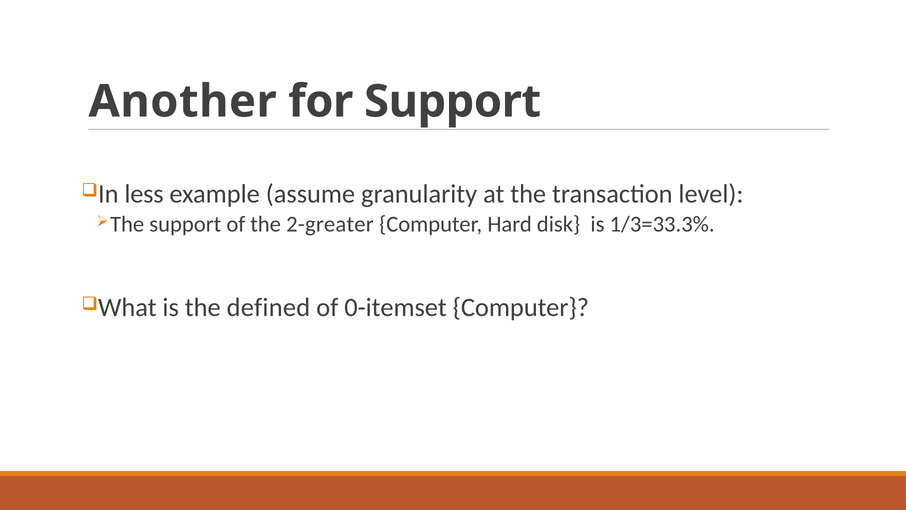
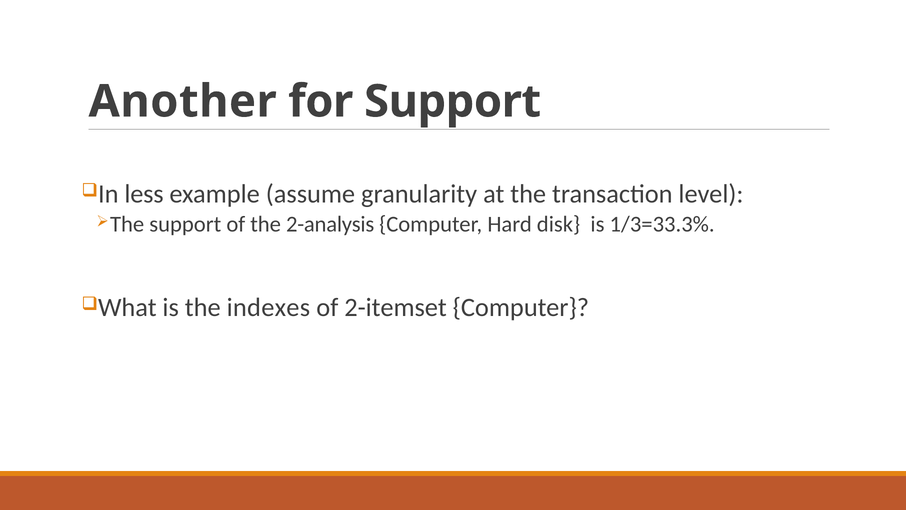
2-greater: 2-greater -> 2-analysis (330, 224)
defined: defined -> indexes (268, 307)
0-itemset: 0-itemset -> 2-itemset (396, 307)
